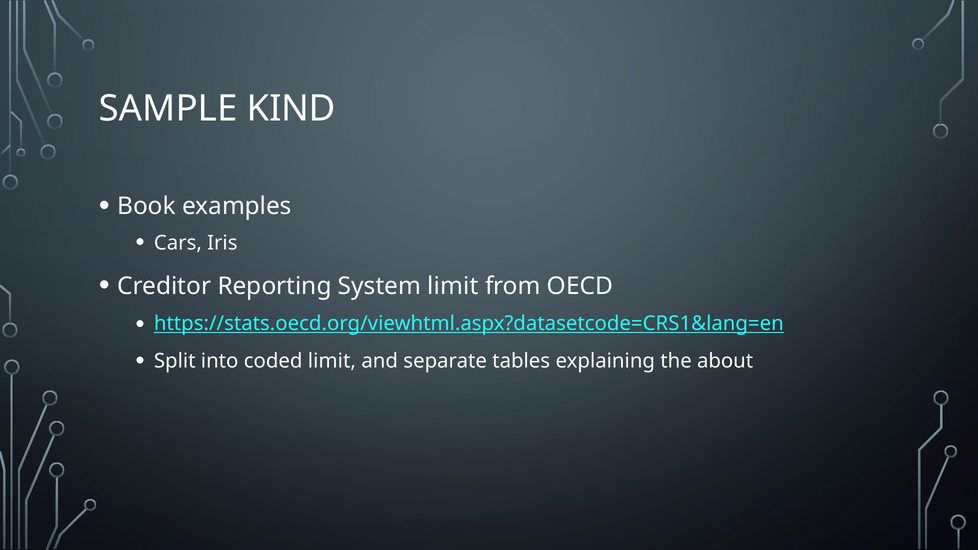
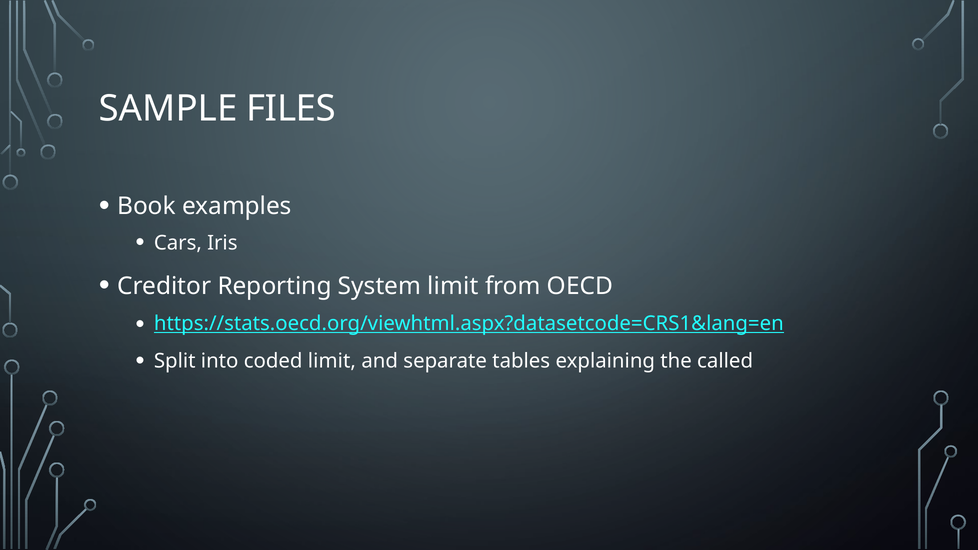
KIND: KIND -> FILES (291, 109)
about: about -> called (725, 361)
